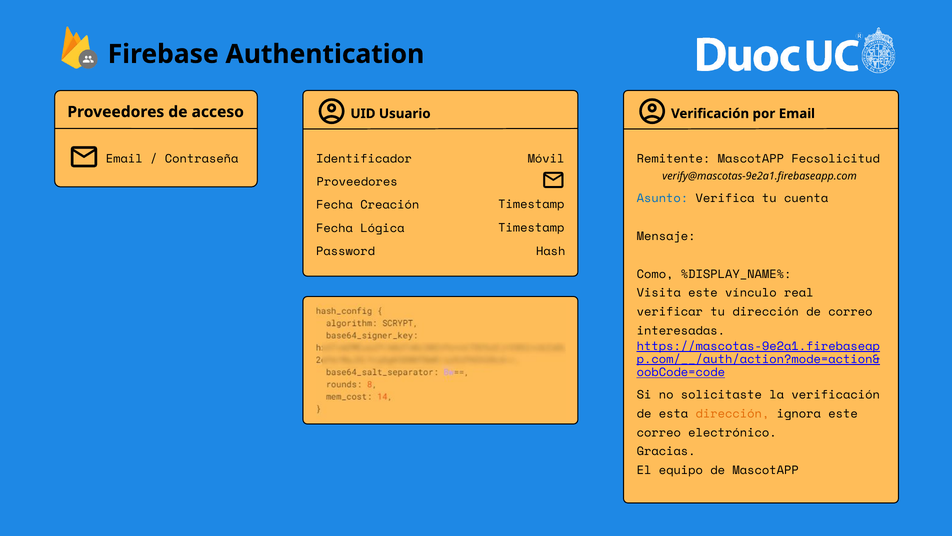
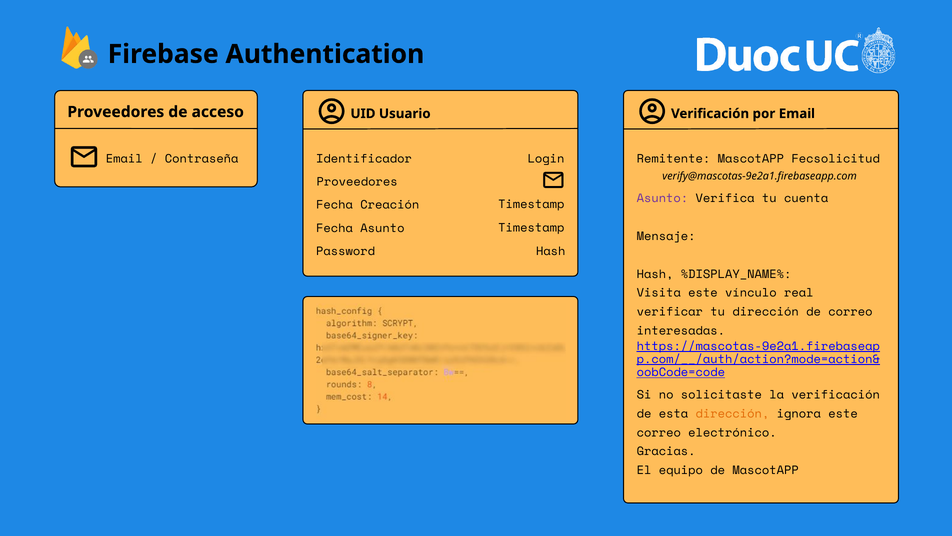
Móvil: Móvil -> Login (546, 159)
Asunto colour: blue -> purple (662, 198)
Fecha Lógica: Lógica -> Asunto (382, 228)
Como: Como -> Hash (655, 274)
